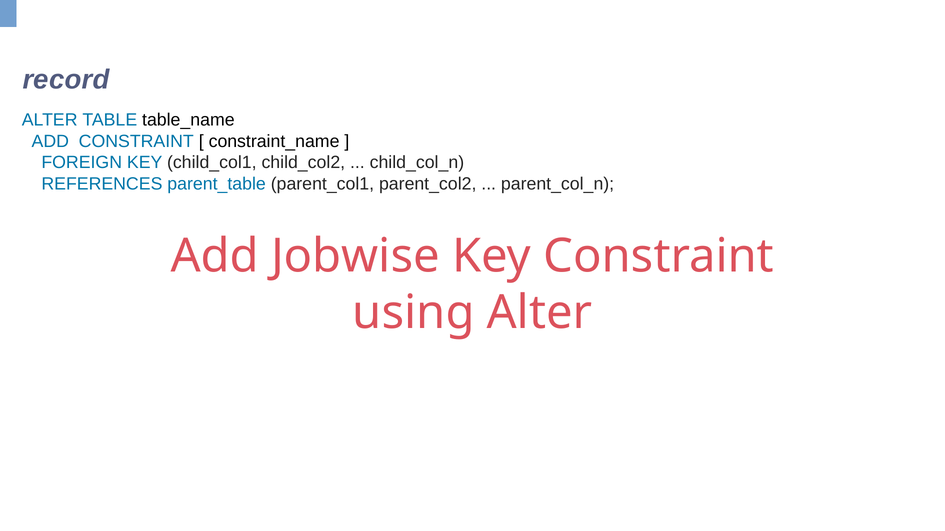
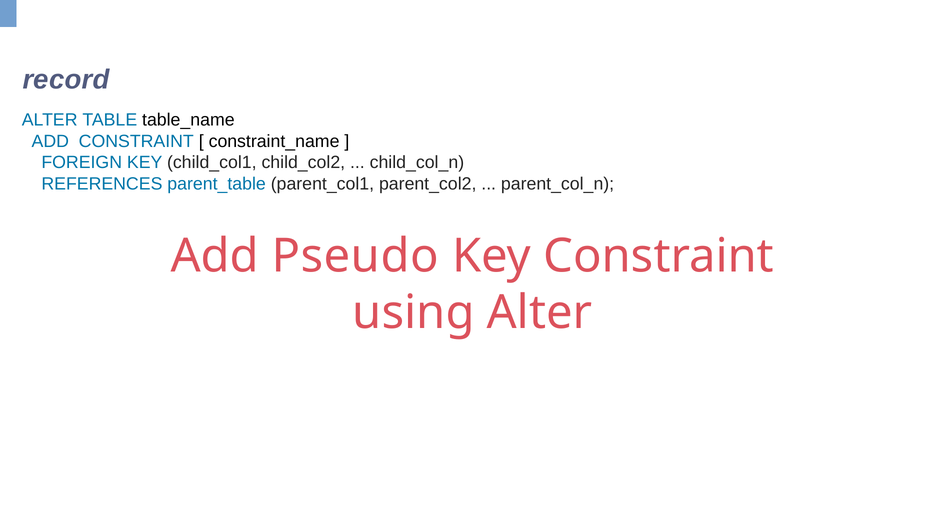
Jobwise: Jobwise -> Pseudo (355, 256)
